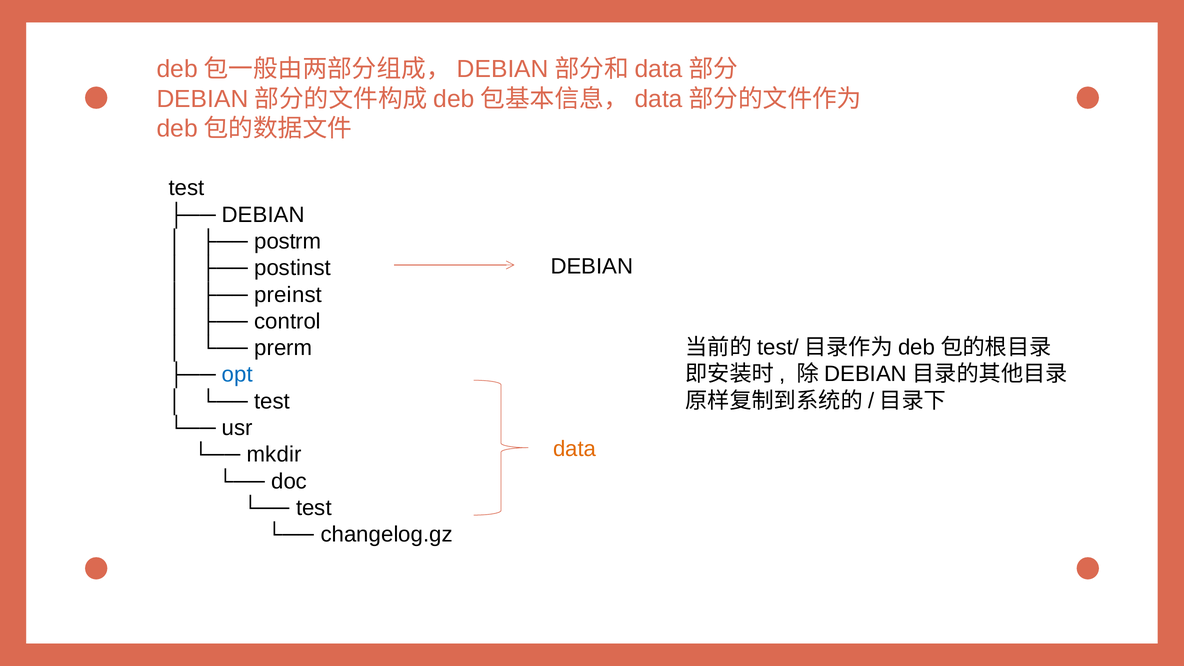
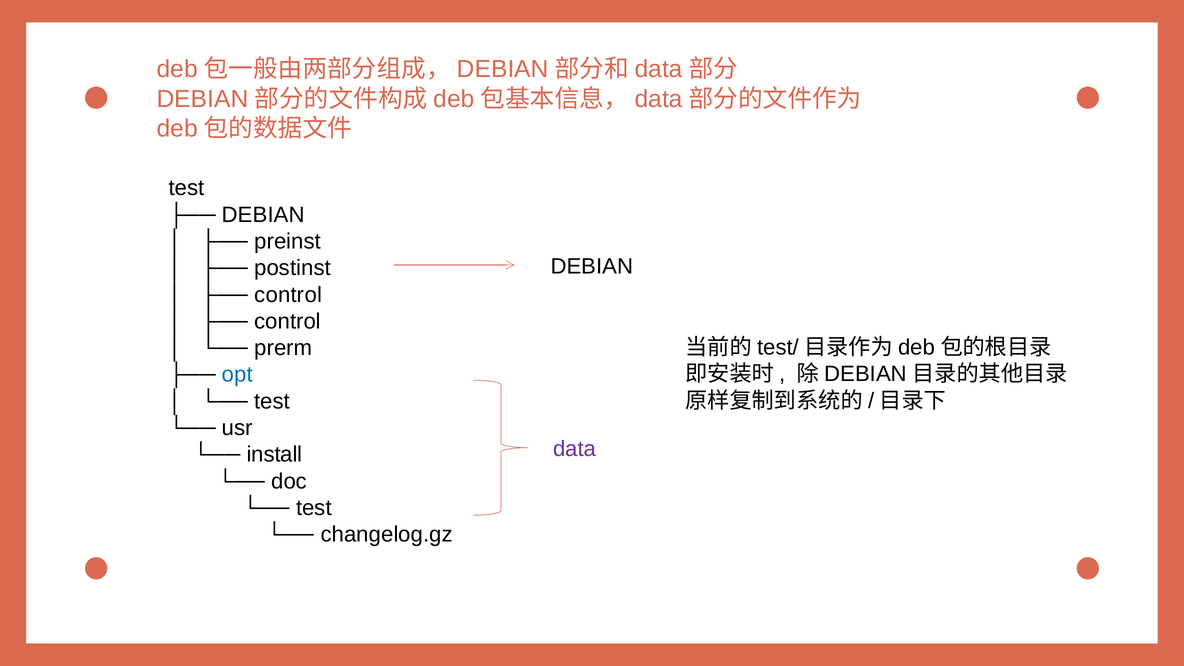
postrm: postrm -> preinst (288, 241)
preinst: preinst -> control (288, 295)
data colour: orange -> purple (575, 449)
mkdir: mkdir -> install (275, 455)
